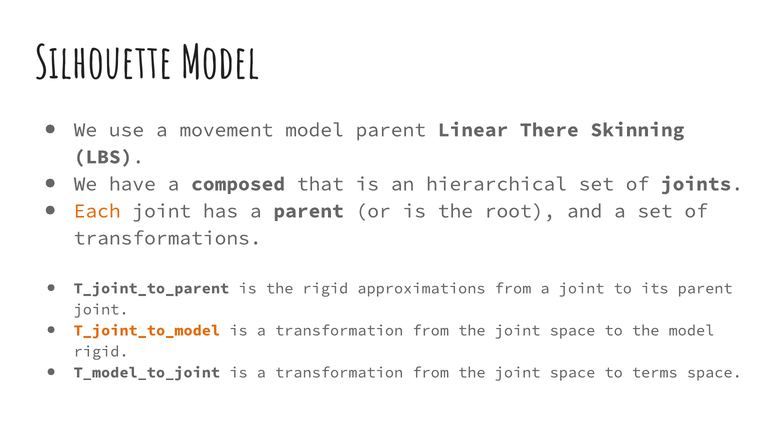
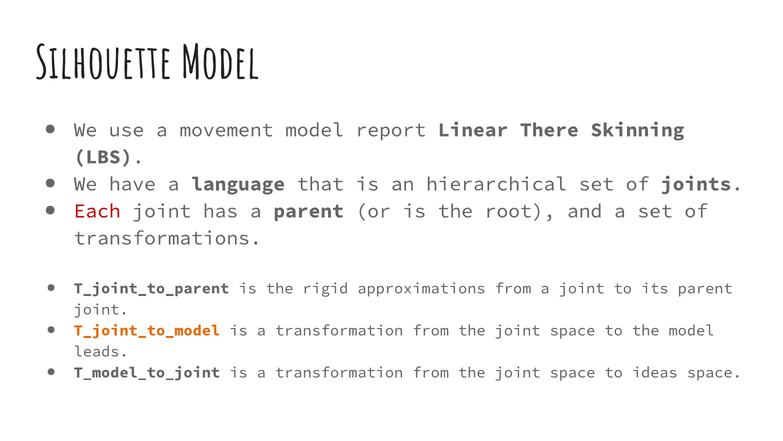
model parent: parent -> report (391, 130)
composed: composed -> language (238, 184)
Each colour: orange -> red (97, 211)
rigid: rigid -> leads (101, 351)
terms: terms -> ideas (655, 372)
